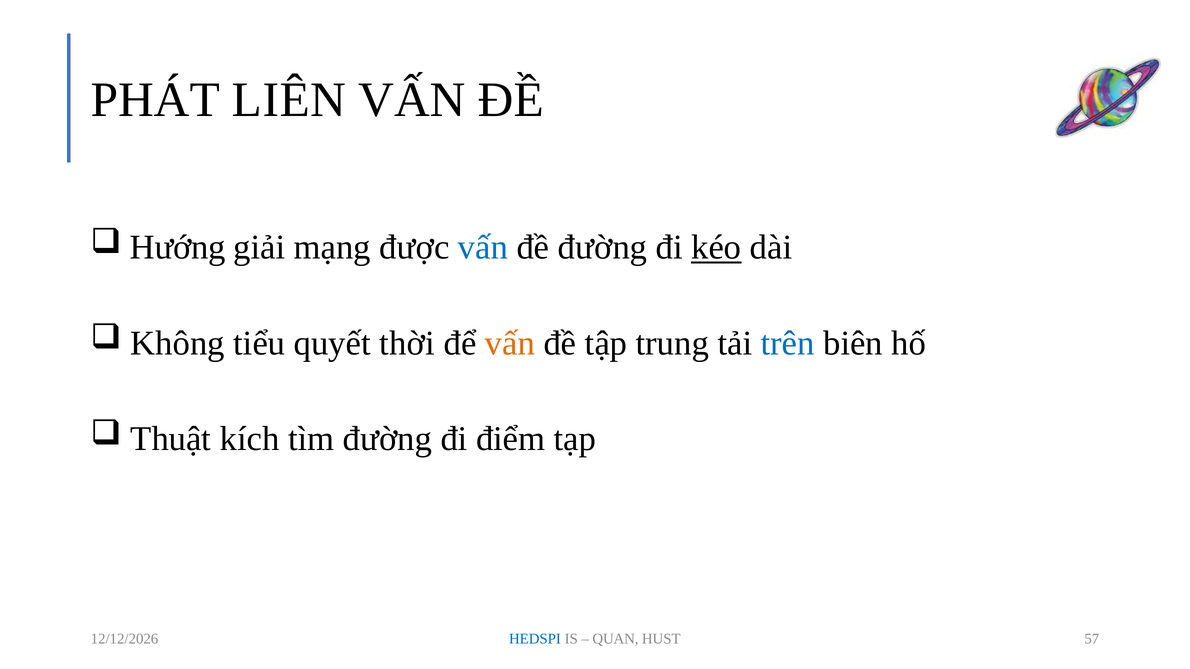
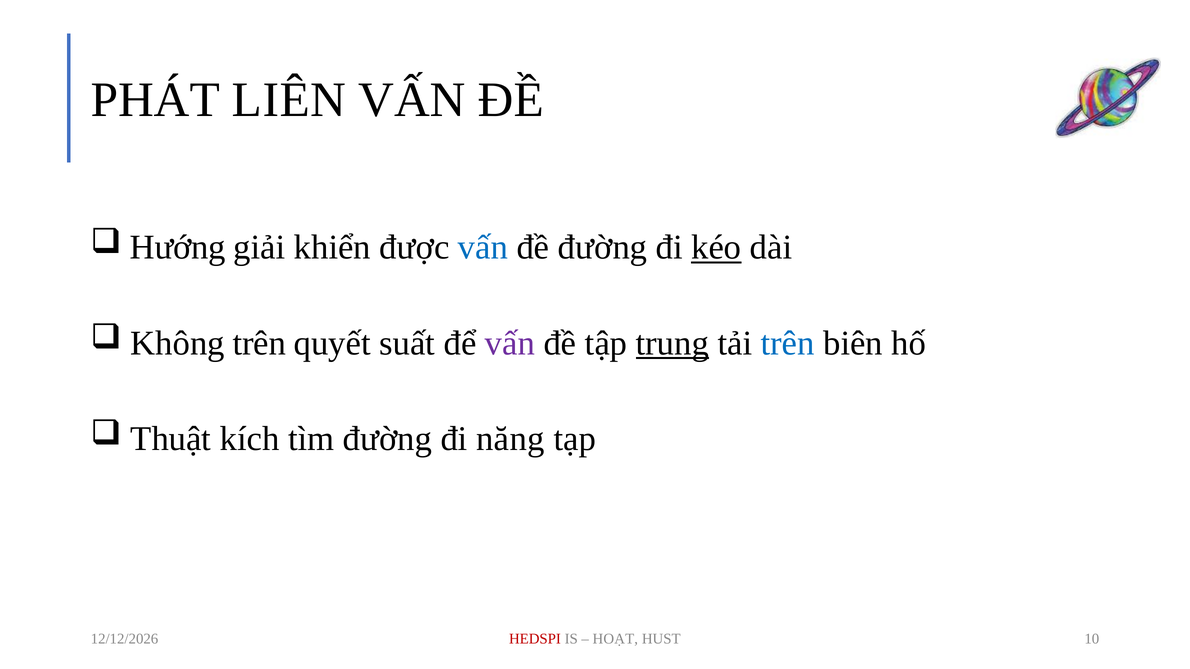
mạng: mạng -> khiển (332, 248)
Không tiểu: tiểu -> trên (259, 343)
thời: thời -> suất (407, 343)
vấn colour: orange -> purple (510, 343)
trung underline: none -> present (672, 343)
điểm: điểm -> năng (510, 439)
HEDSPI colour: blue -> red (535, 639)
QUAN: QUAN -> HOẠT (615, 639)
57: 57 -> 10 (1092, 639)
